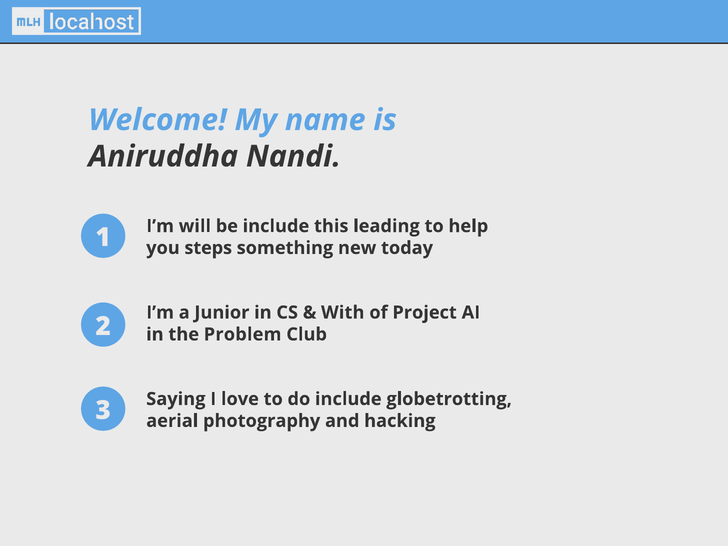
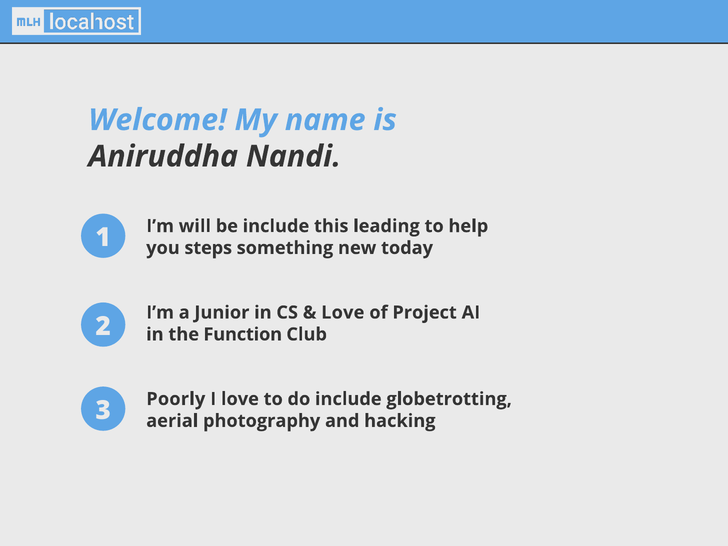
With: With -> Love (343, 313)
Problem: Problem -> Function (243, 334)
Saying: Saying -> Poorly (176, 399)
